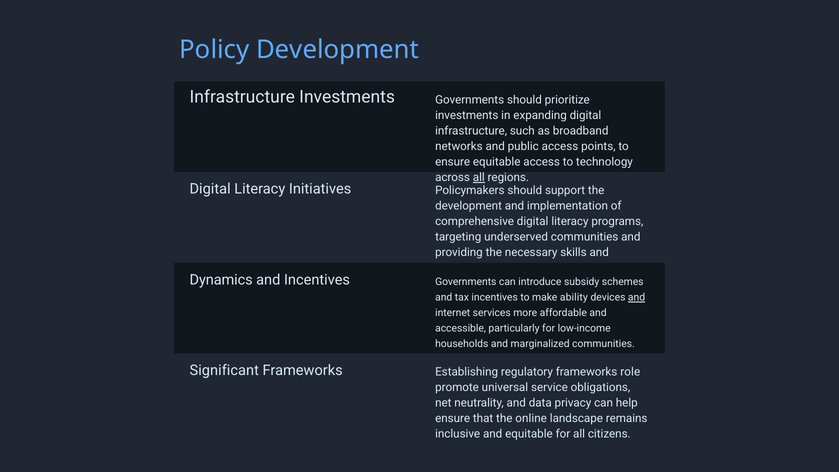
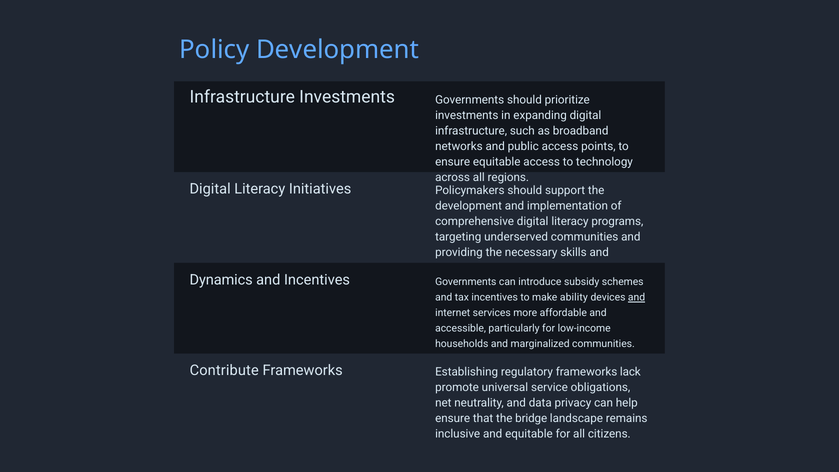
all underline: present -> none (479, 177)
Significant: Significant -> Contribute (224, 370)
role: role -> lack (630, 372)
online: online -> bridge (531, 419)
